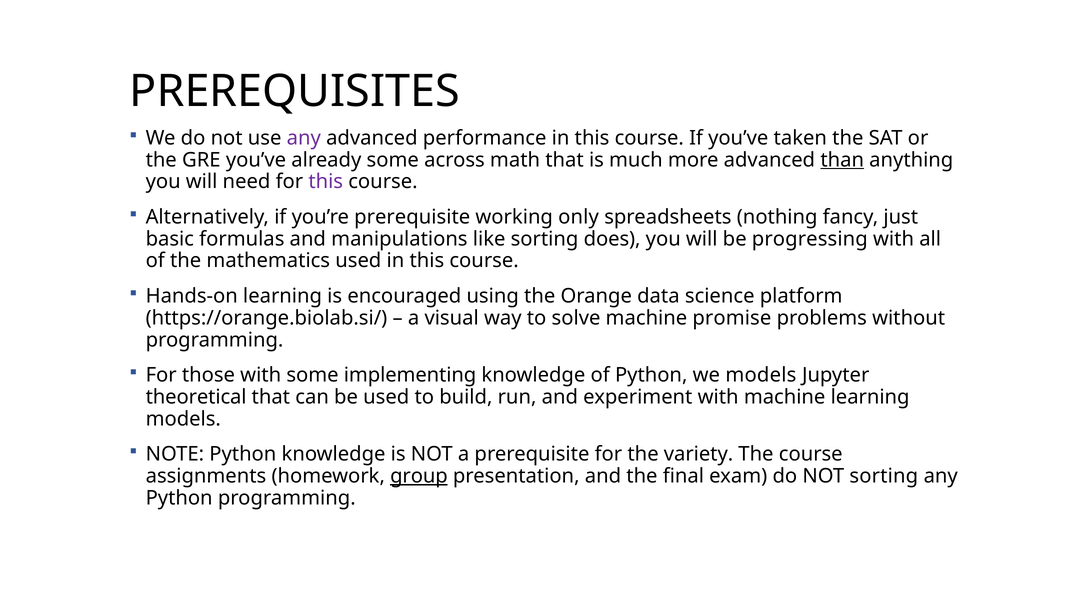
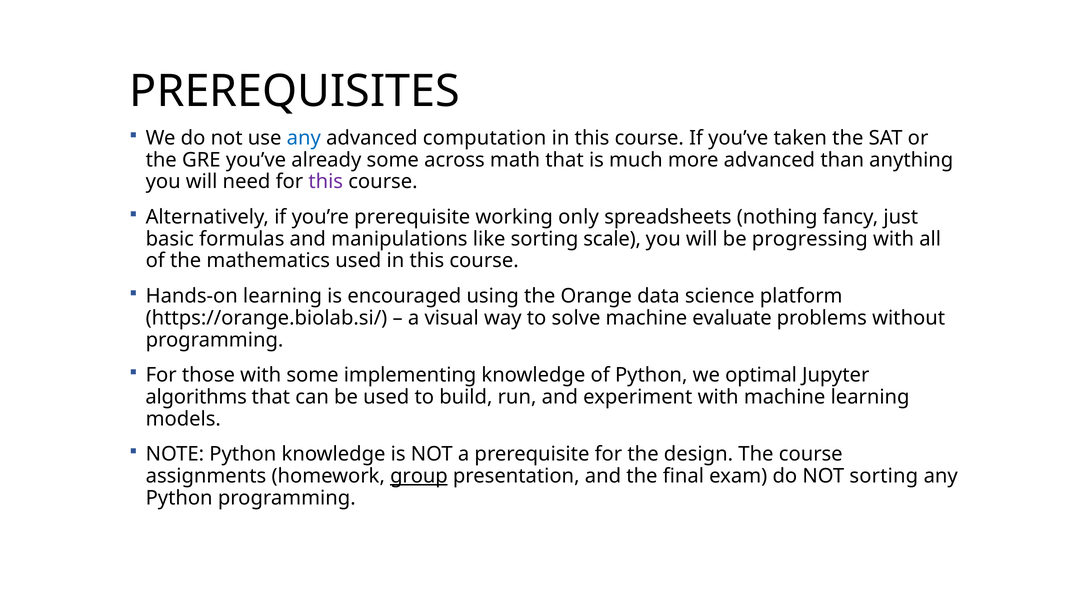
any colour: purple -> blue (304, 138)
performance: performance -> computation (485, 138)
than underline: present -> none (842, 160)
does: does -> scale (612, 239)
promise: promise -> evaluate (732, 318)
we models: models -> optimal (761, 375)
theoretical: theoretical -> algorithms (196, 397)
variety: variety -> design (698, 454)
